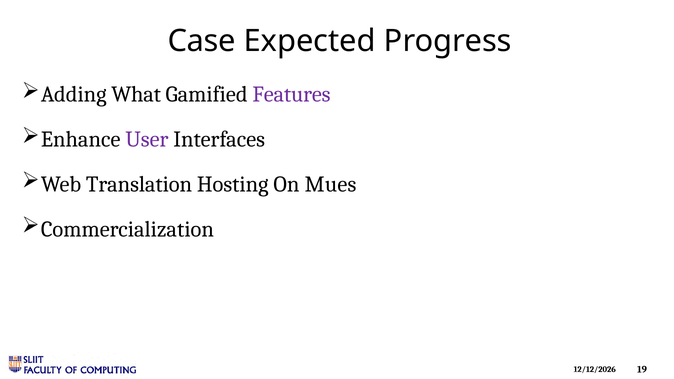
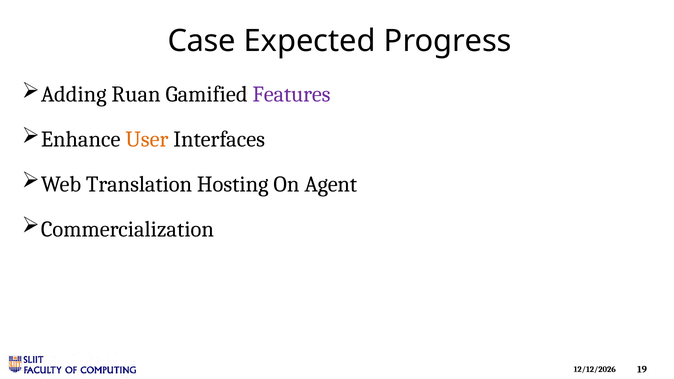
What: What -> Ruan (136, 94)
User colour: purple -> orange (147, 139)
Mues: Mues -> Agent (331, 184)
